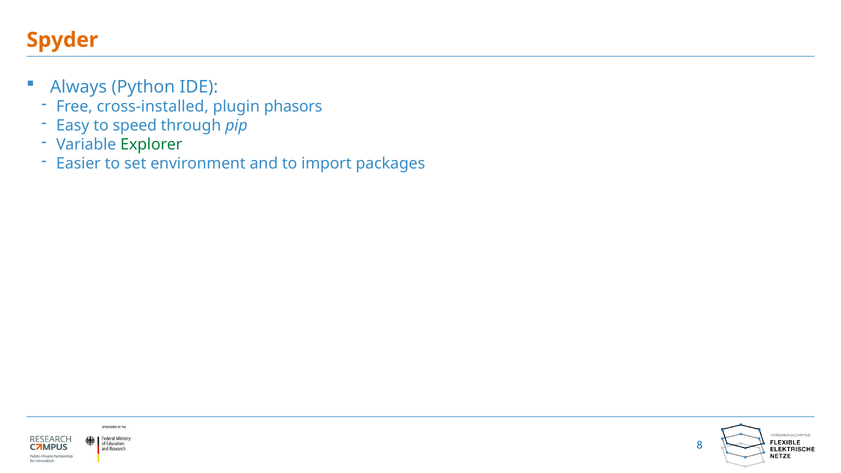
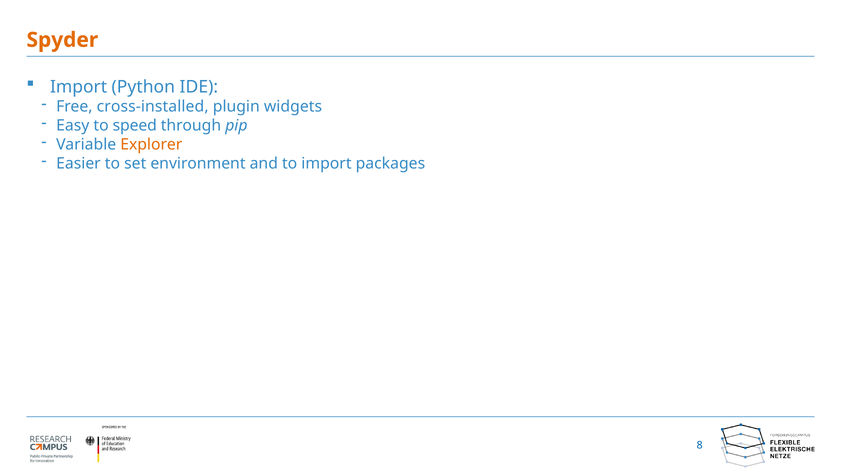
Always: Always -> Import (79, 87)
phasors: phasors -> widgets (293, 107)
Explorer colour: green -> orange (151, 145)
